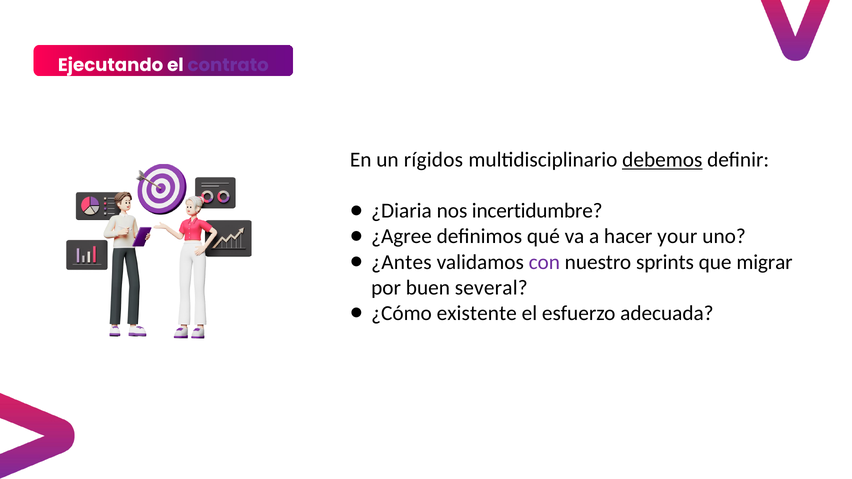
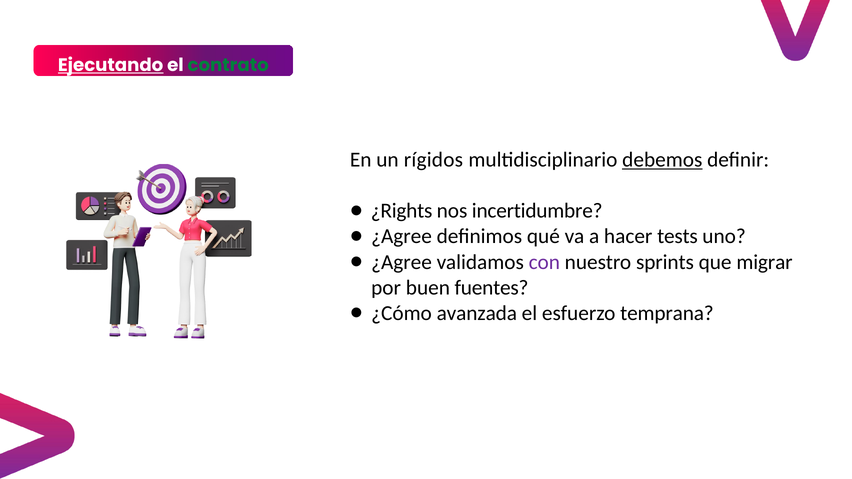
Ejecutando underline: none -> present (111, 65)
contrato colour: purple -> green (228, 65)
¿Diaria: ¿Diaria -> ¿Rights (402, 211)
your: your -> tests (677, 237)
¿Antes: ¿Antes -> ¿Agree (402, 262)
several: several -> fuentes (491, 288)
existente: existente -> avanzada (477, 313)
adecuada: adecuada -> temprana (667, 313)
